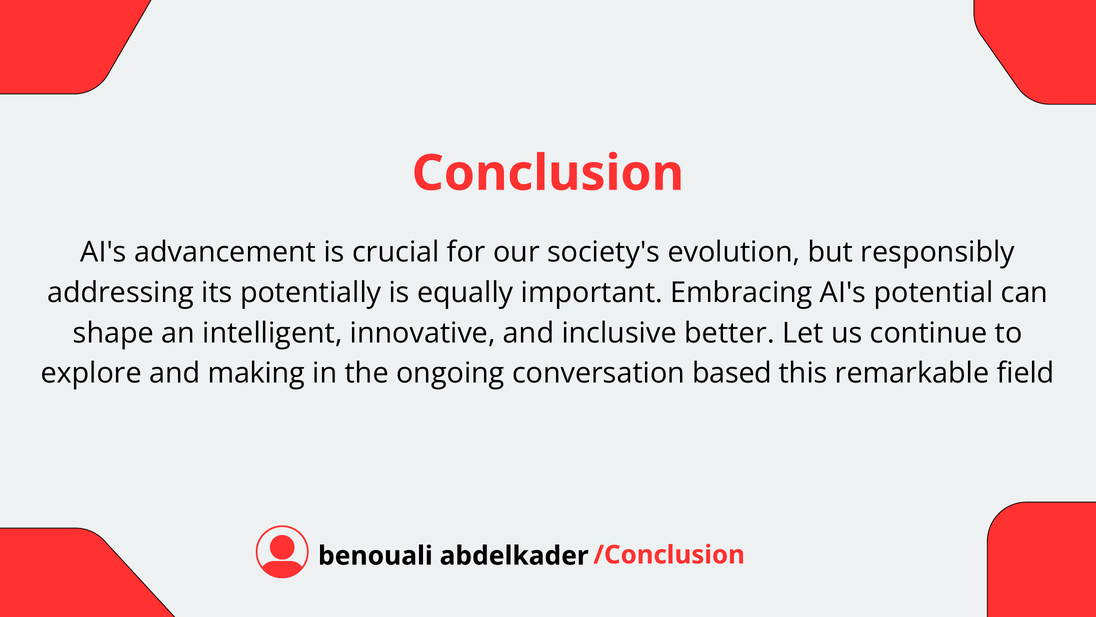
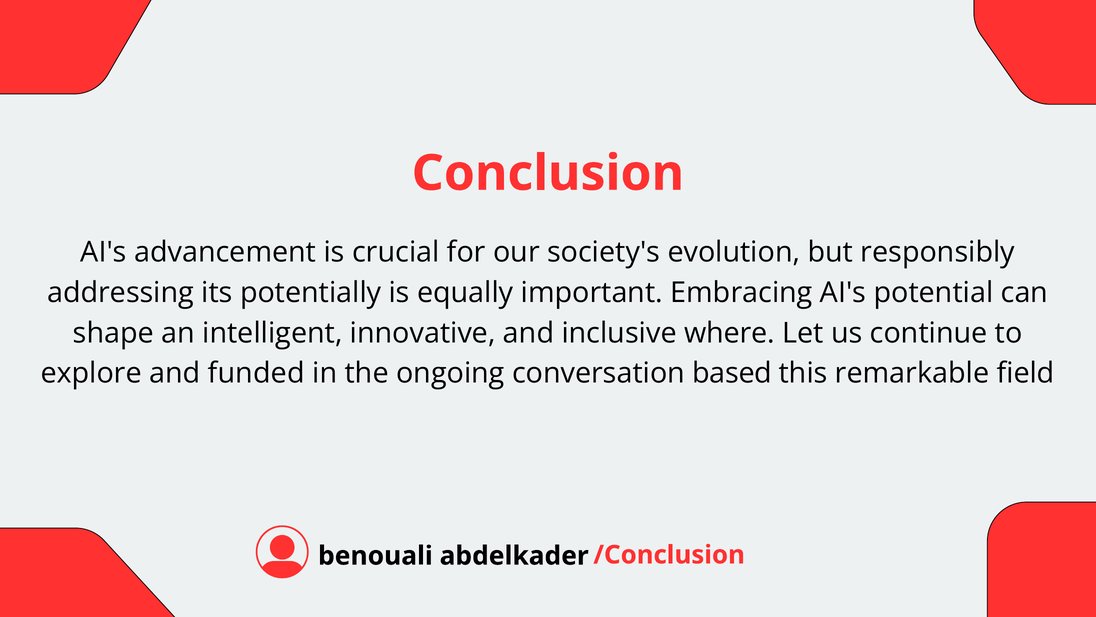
better: better -> where (729, 333)
making: making -> funded (256, 373)
